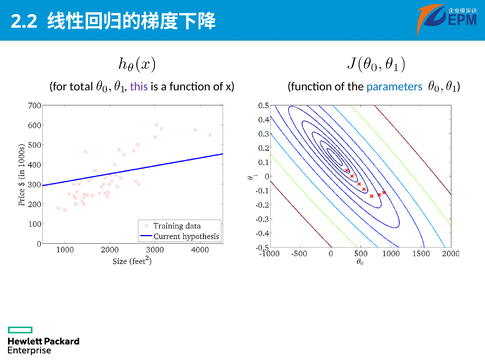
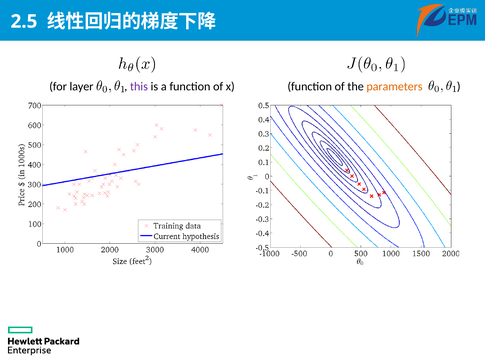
2.2: 2.2 -> 2.5 (24, 22)
total: total -> layer (81, 87)
parameters colour: blue -> orange (394, 87)
